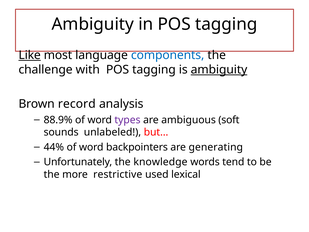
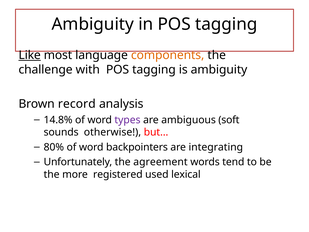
components colour: blue -> orange (168, 55)
ambiguity underline: present -> none (219, 70)
88.9%: 88.9% -> 14.8% (58, 120)
unlabeled: unlabeled -> otherwise (112, 132)
44%: 44% -> 80% (54, 147)
generating: generating -> integrating (216, 147)
knowledge: knowledge -> agreement (160, 162)
restrictive: restrictive -> registered (118, 174)
